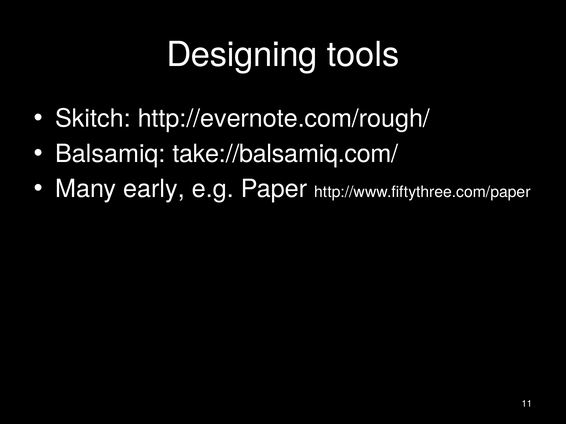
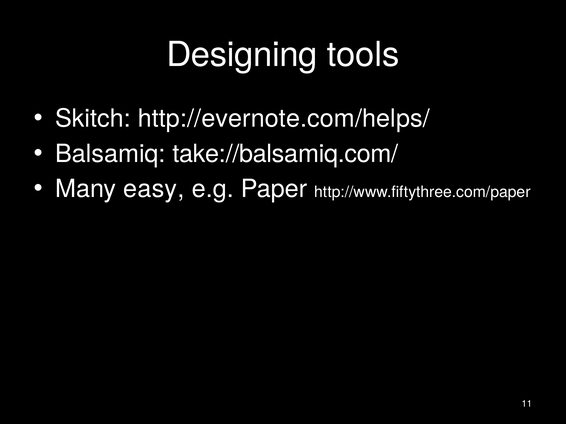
http://evernote.com/rough/: http://evernote.com/rough/ -> http://evernote.com/helps/ (284, 119)
early: early -> easy (154, 189)
